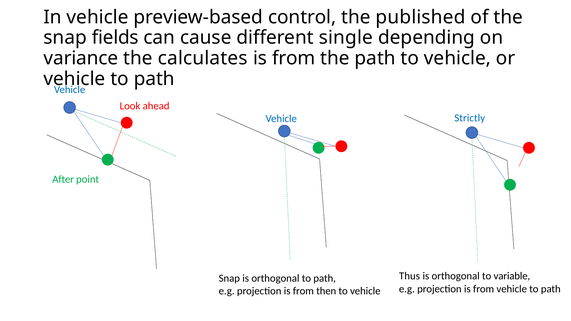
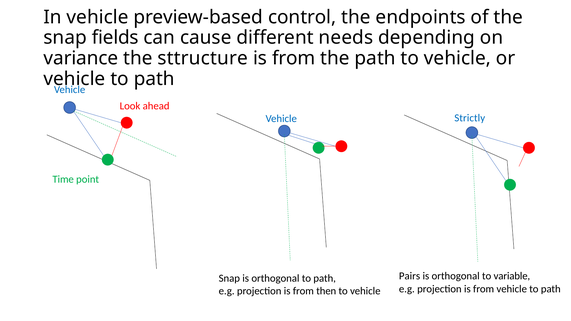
published: published -> endpoints (421, 17)
single: single -> needs (346, 38)
calculates: calculates -> sttructure (203, 58)
After: After -> Time (63, 179)
Thus: Thus -> Pairs (410, 276)
